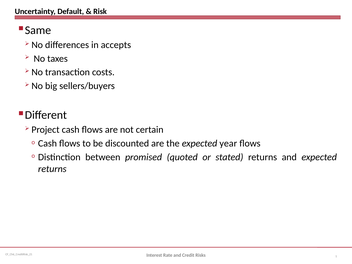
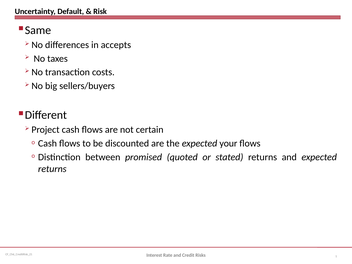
year: year -> your (228, 143)
